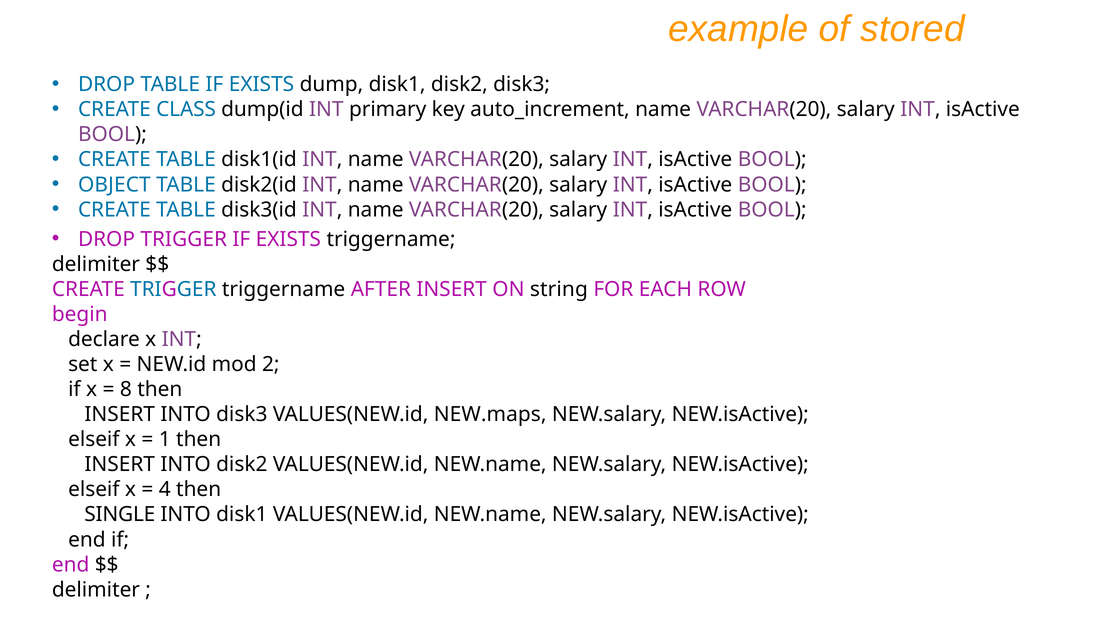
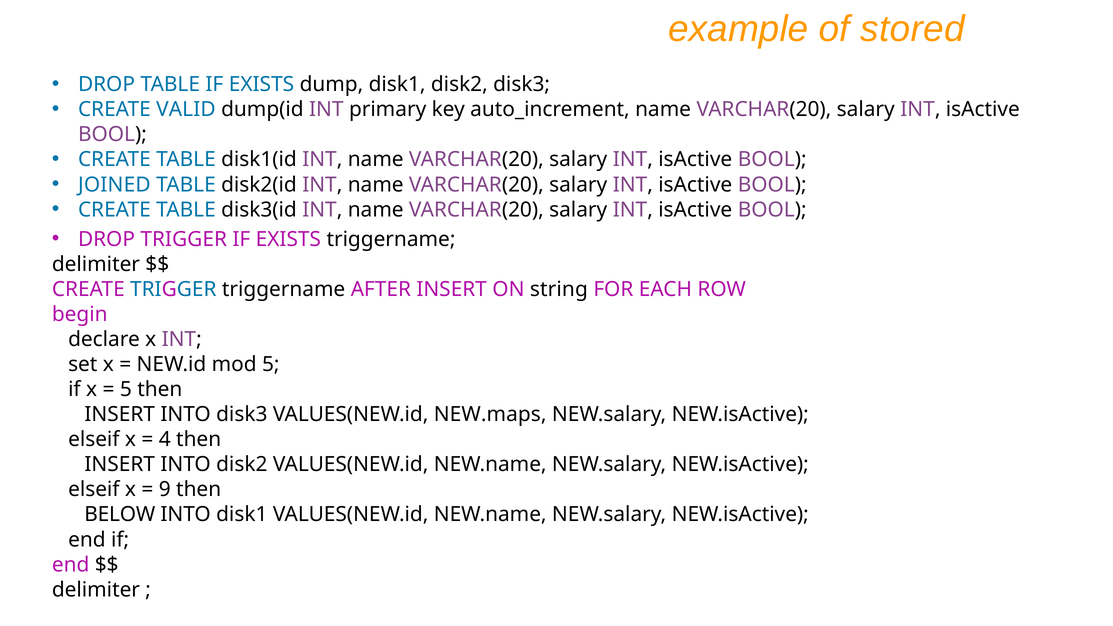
CLASS: CLASS -> VALID (186, 110)
OBJECT: OBJECT -> JOINED (114, 185)
mod 2: 2 -> 5 (271, 364)
8: 8 -> 5 (126, 389)
1: 1 -> 4 (165, 440)
4: 4 -> 9 (165, 490)
SINGLE: SINGLE -> BELOW (120, 515)
